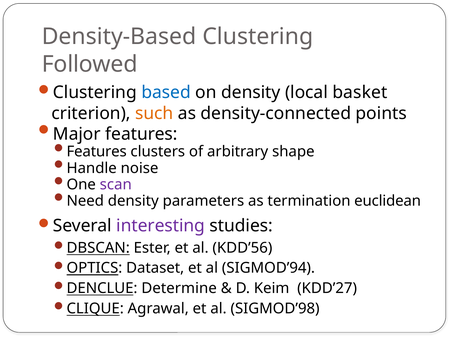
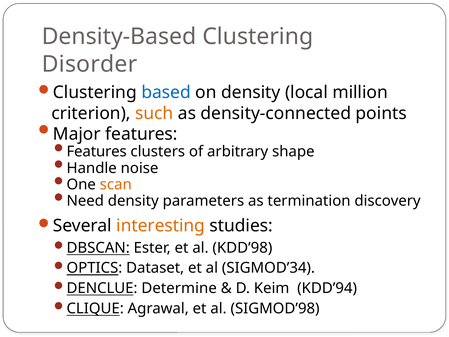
Followed: Followed -> Disorder (90, 64)
basket: basket -> million (360, 92)
scan colour: purple -> orange (116, 184)
euclidean: euclidean -> discovery (388, 201)
interesting colour: purple -> orange (161, 226)
KDD’56: KDD’56 -> KDD’98 (242, 248)
SIGMOD’94: SIGMOD’94 -> SIGMOD’34 (268, 268)
KDD’27: KDD’27 -> KDD’94 (327, 288)
